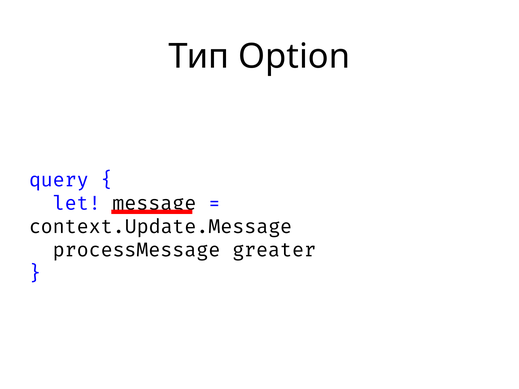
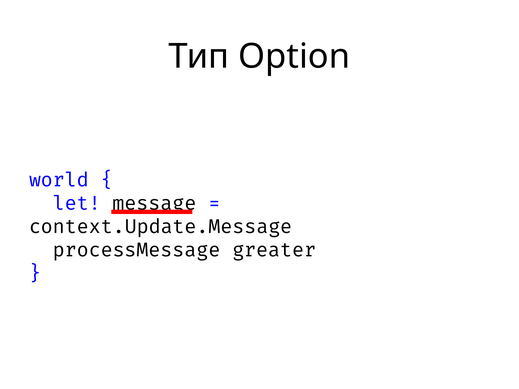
query: query -> world (59, 180)
